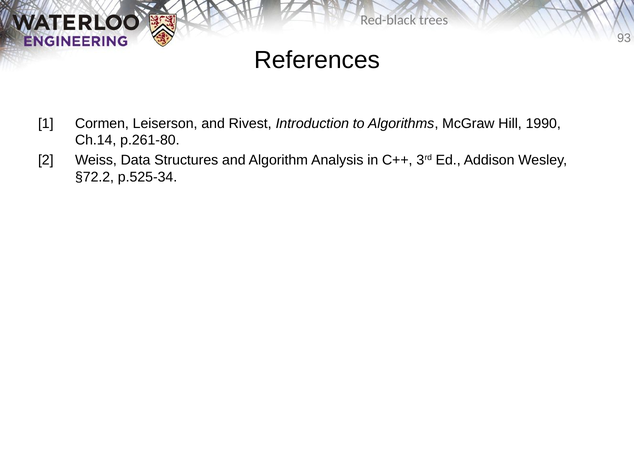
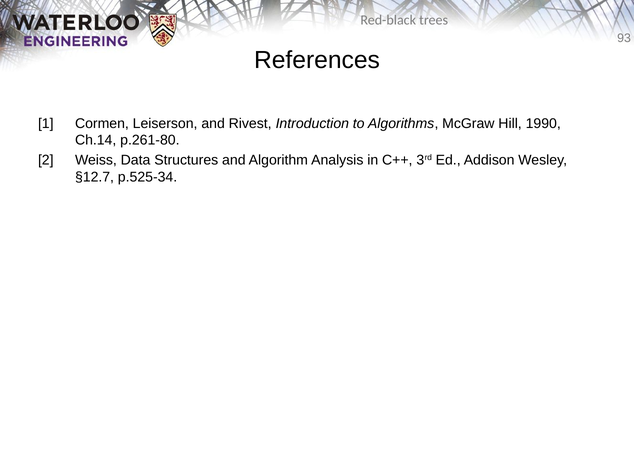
§72.2: §72.2 -> §12.7 (95, 177)
